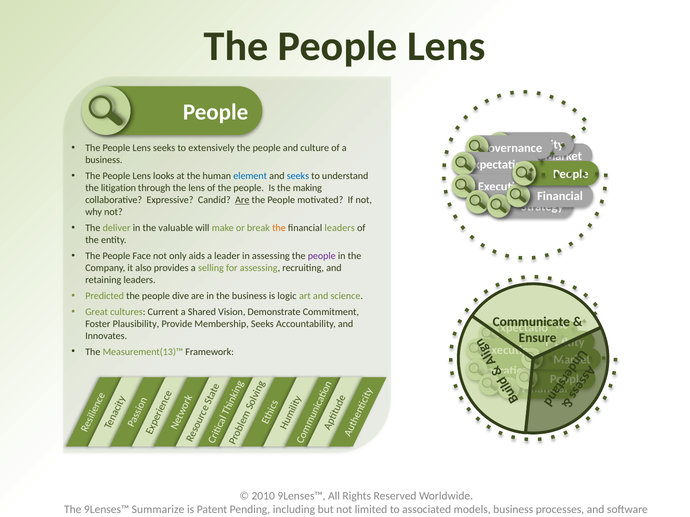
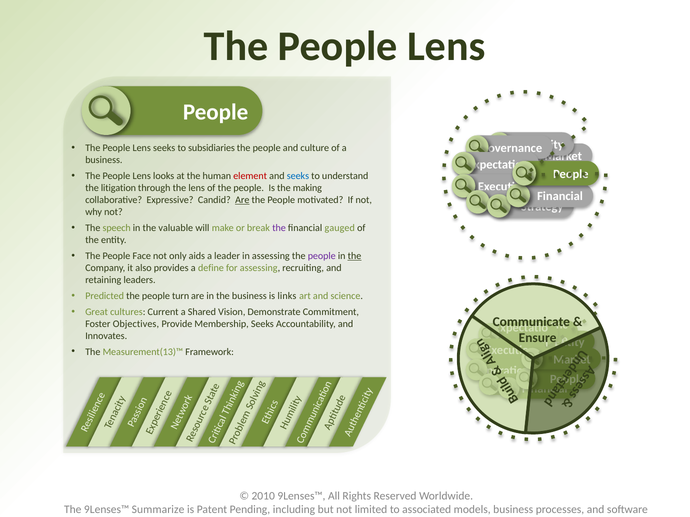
extensively: extensively -> subsidiaries (211, 148)
element colour: blue -> red (250, 176)
deliver: deliver -> speech (117, 228)
the colour: orange -> purple (279, 228)
financial leaders: leaders -> gauged (340, 228)
the underline: none -> present (355, 256)
selling: selling -> define (211, 268)
dive: dive -> turn (181, 296)
logic: logic -> links (287, 296)
Plausibility: Plausibility -> Objectives (136, 324)
